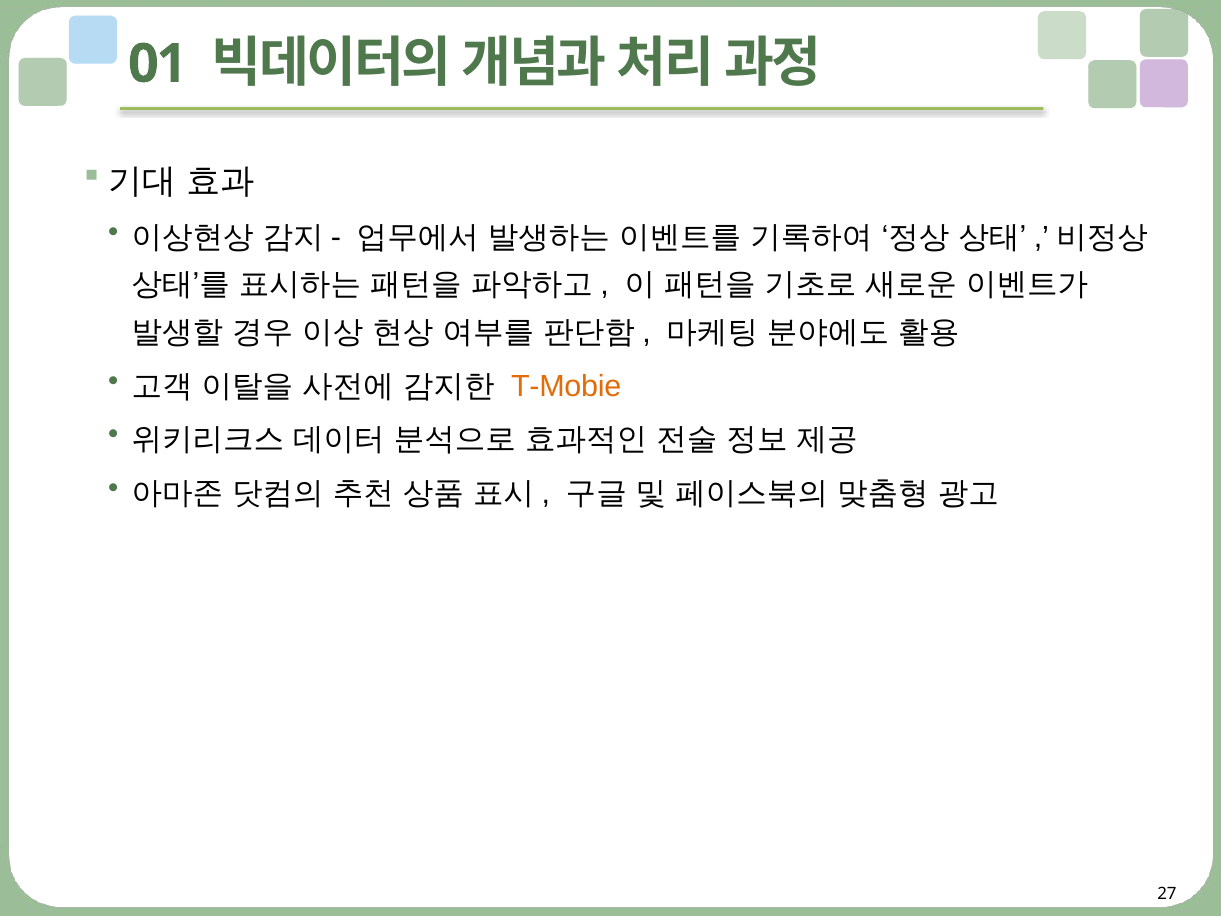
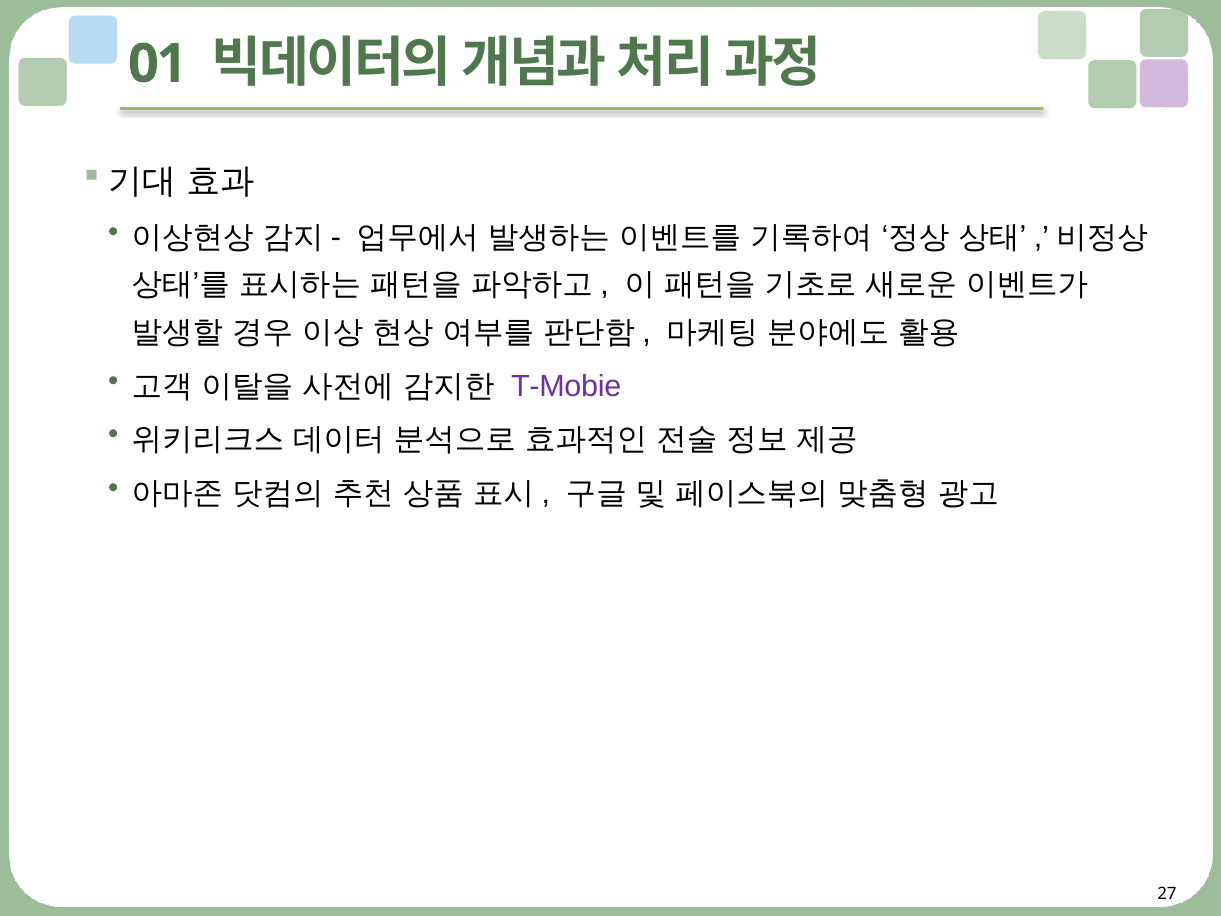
T-Mobie colour: orange -> purple (566, 386)
